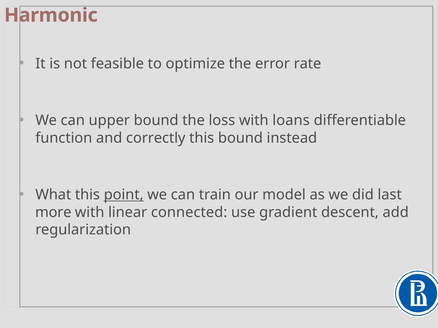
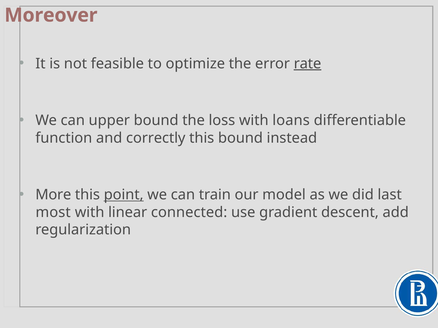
Harmonic: Harmonic -> Moreover (51, 15)
rate underline: none -> present (308, 64)
What: What -> More (53, 195)
more: more -> most (53, 213)
